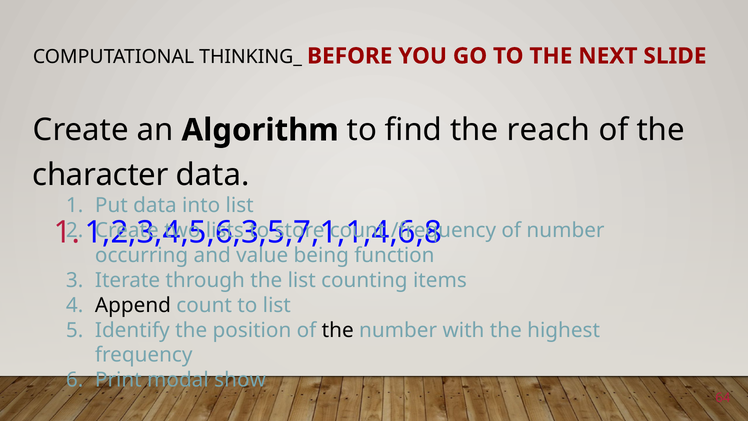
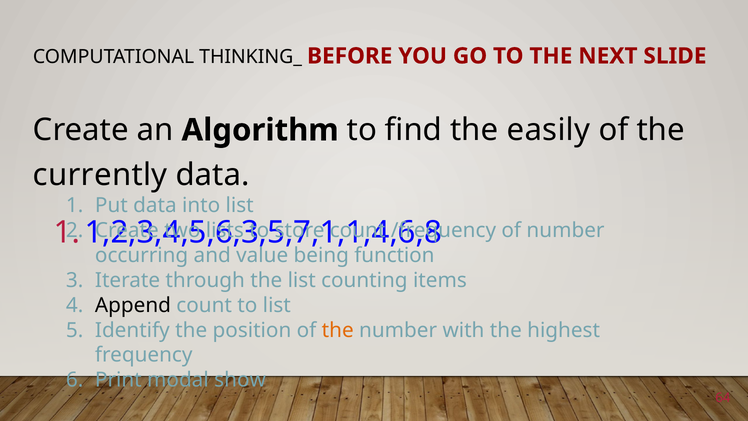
reach: reach -> easily (548, 130)
character: character -> currently (100, 175)
the colour: black -> orange (338, 330)
